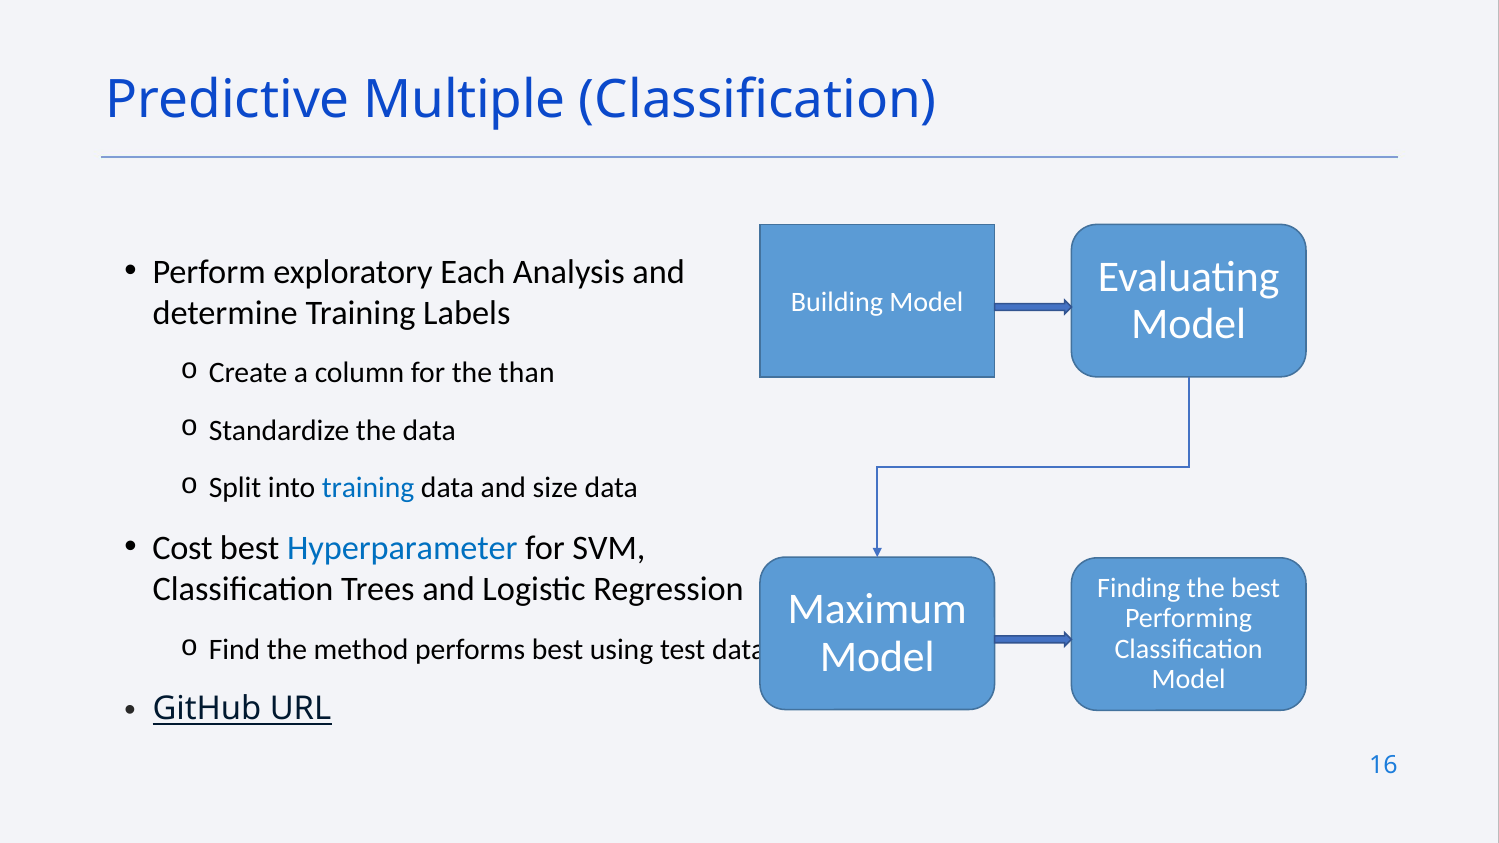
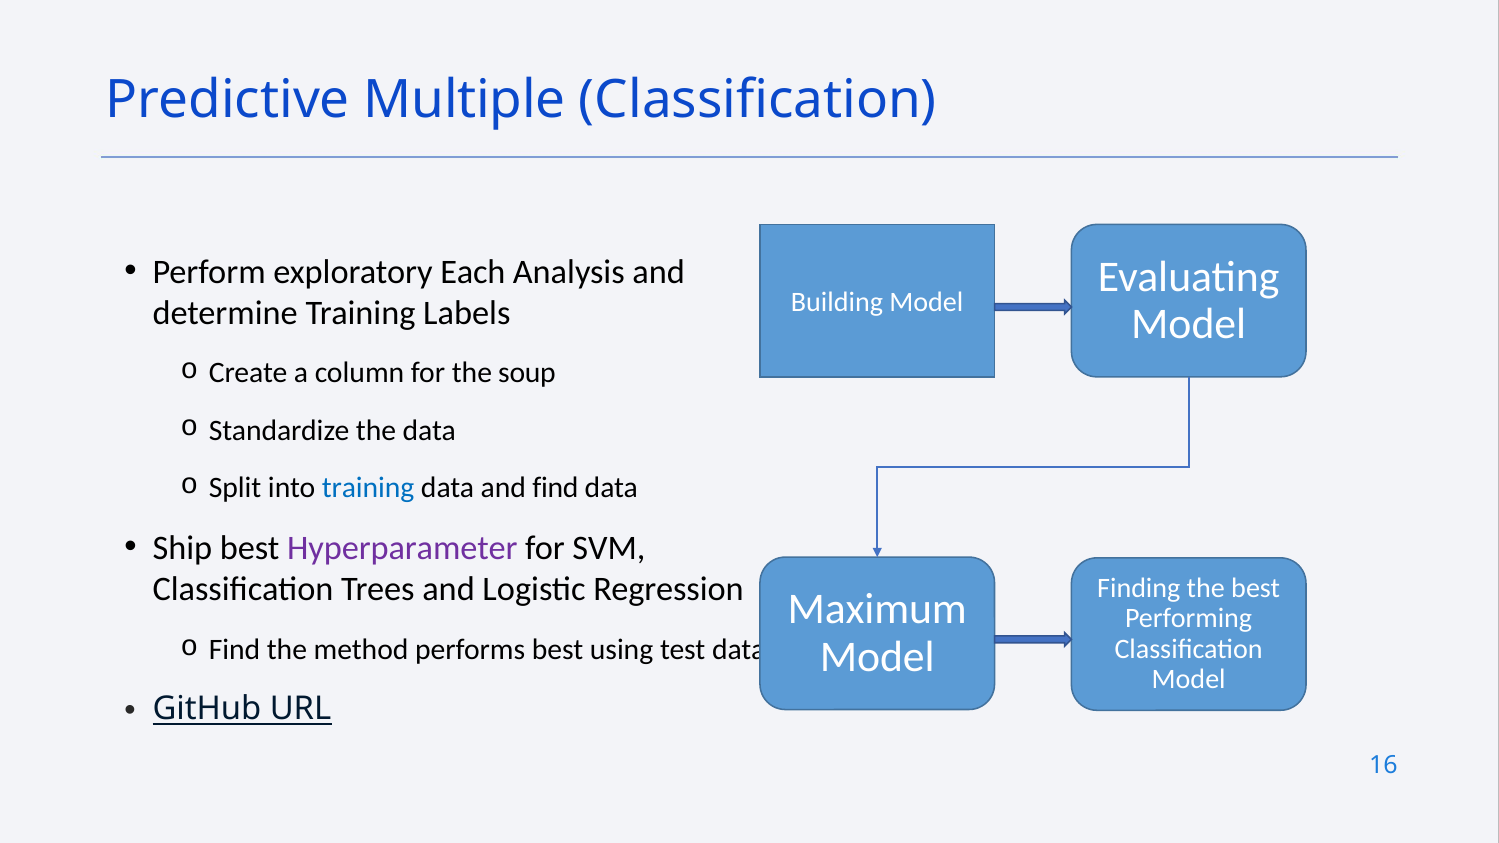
than: than -> soup (527, 373)
and size: size -> find (555, 488)
Cost: Cost -> Ship (182, 548)
Hyperparameter colour: blue -> purple (402, 548)
